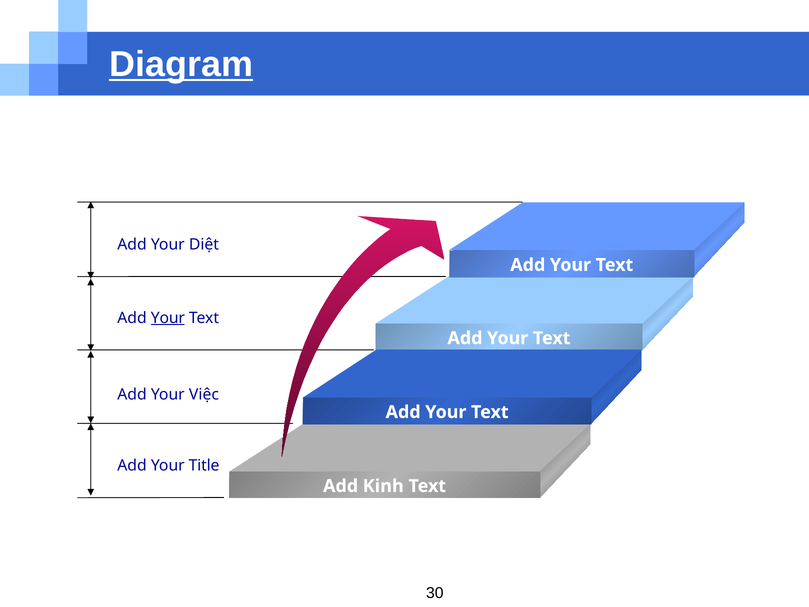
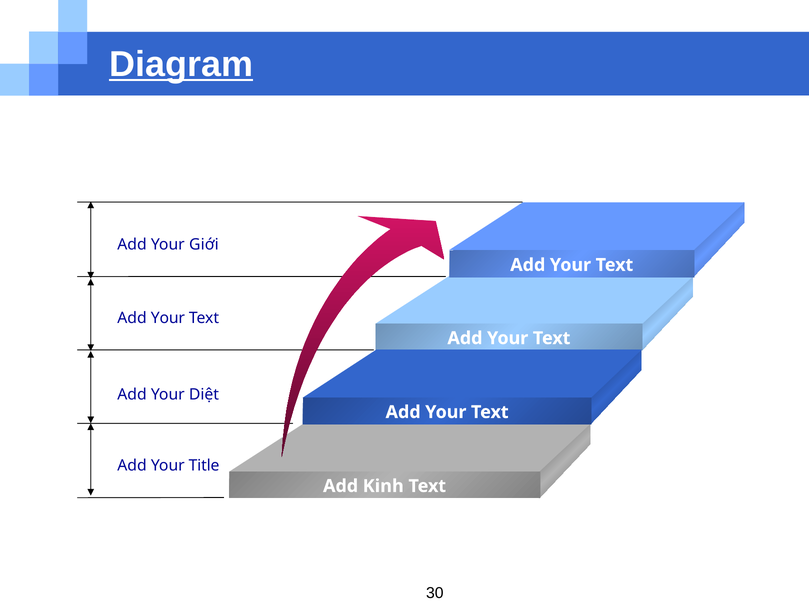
Diệt: Diệt -> Giới (204, 245)
Your underline: present -> none (168, 318)
Việc: Việc -> Diệt (204, 394)
